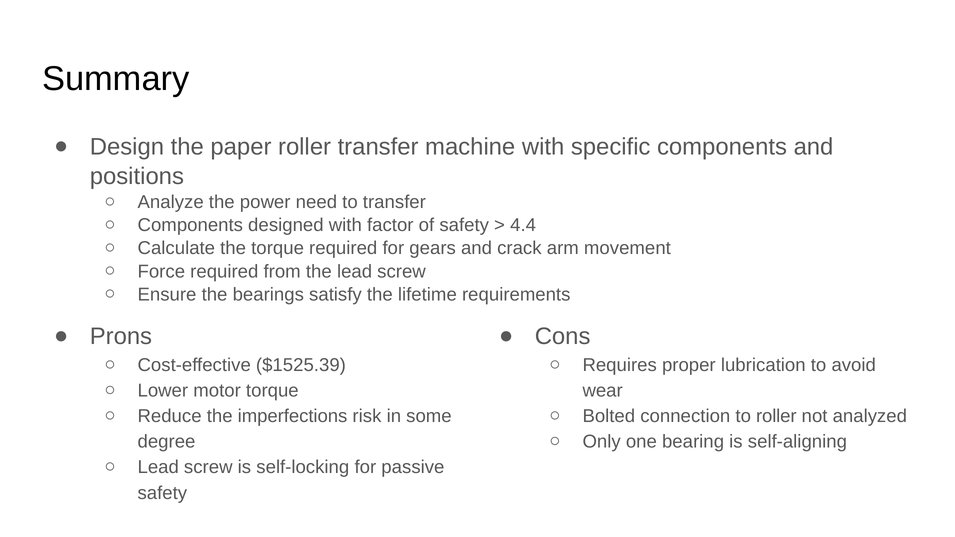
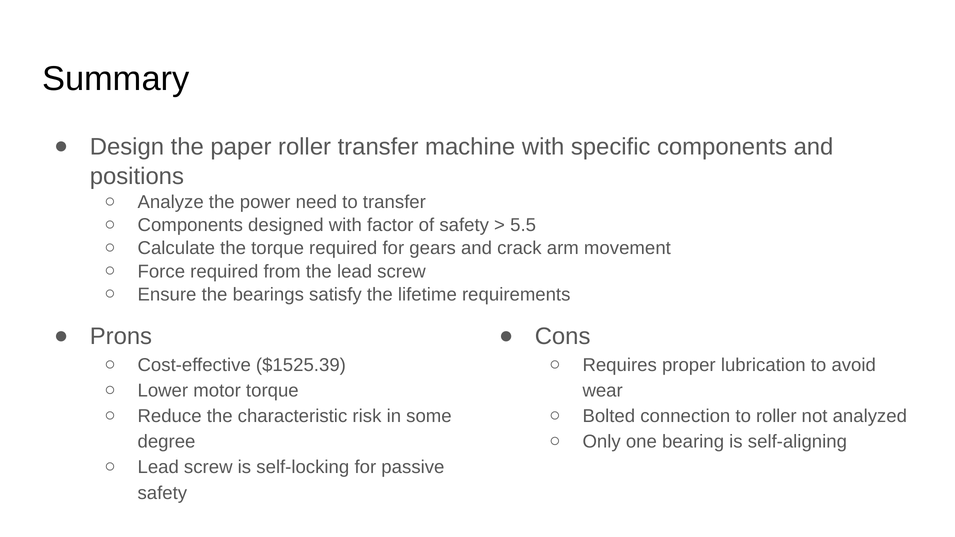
4.4: 4.4 -> 5.5 (523, 225)
imperfections: imperfections -> characteristic (293, 416)
